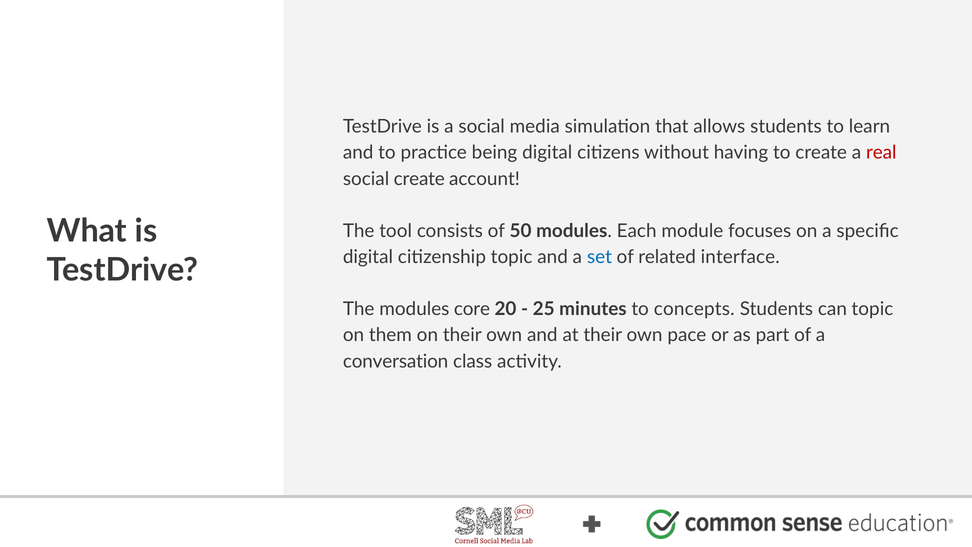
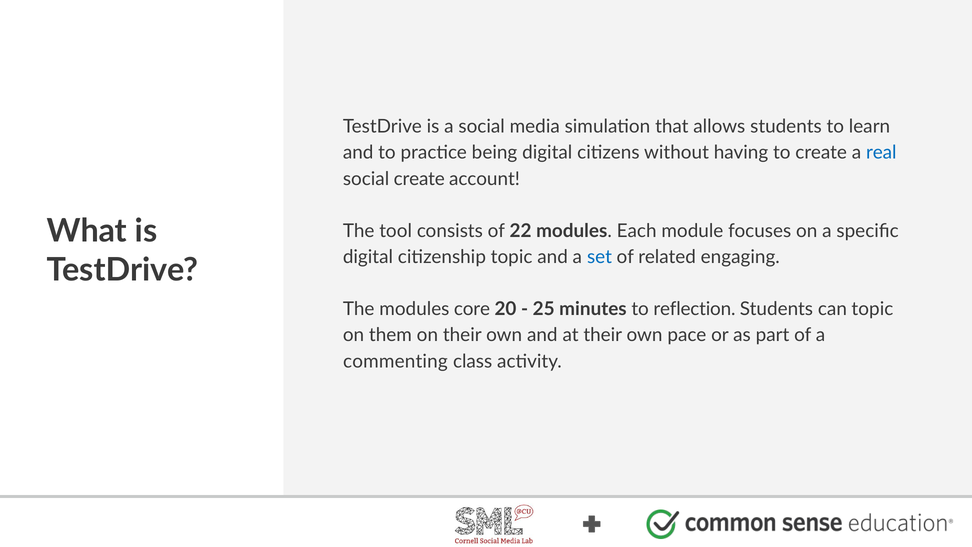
real colour: red -> blue (881, 153)
50: 50 -> 22 (521, 231)
interface: interface -> engaging (740, 257)
concepts: concepts -> reflection (694, 309)
conversation: conversation -> commenting (395, 361)
